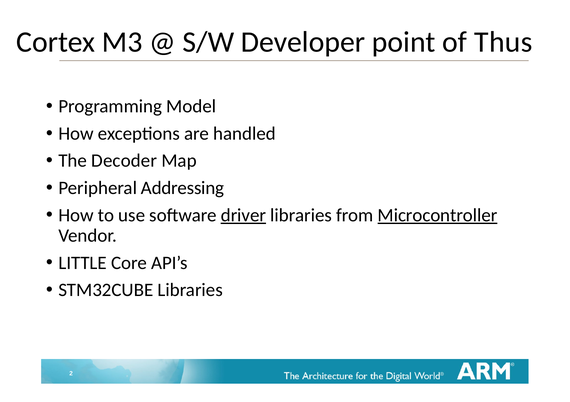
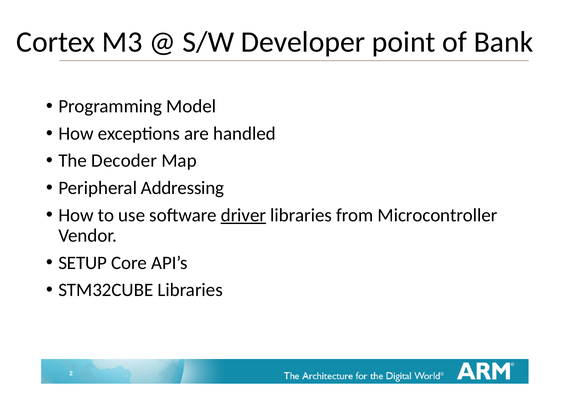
Thus: Thus -> Bank (504, 42)
Microcontroller underline: present -> none (438, 216)
LITTLE: LITTLE -> SETUP (83, 263)
